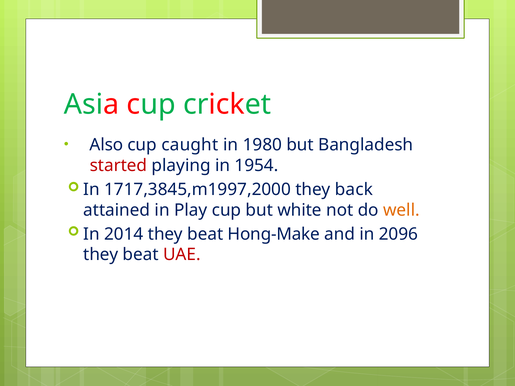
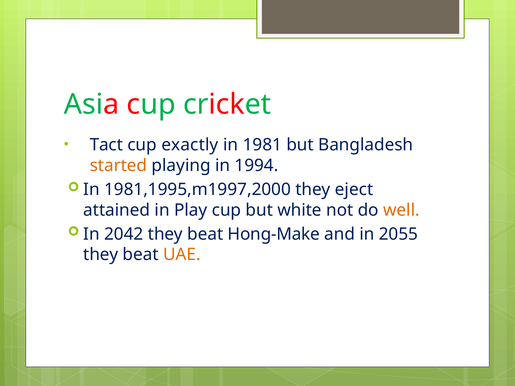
Also: Also -> Tact (106, 145)
caught: caught -> exactly (190, 145)
1980: 1980 -> 1981 (262, 145)
started colour: red -> orange (118, 166)
1954: 1954 -> 1994 (256, 166)
1717,3845,m1997,2000: 1717,3845,m1997,2000 -> 1981,1995,m1997,2000 (198, 190)
back: back -> eject (354, 190)
2014: 2014 -> 2042 (124, 234)
2096: 2096 -> 2055 (398, 234)
UAE colour: red -> orange (182, 255)
